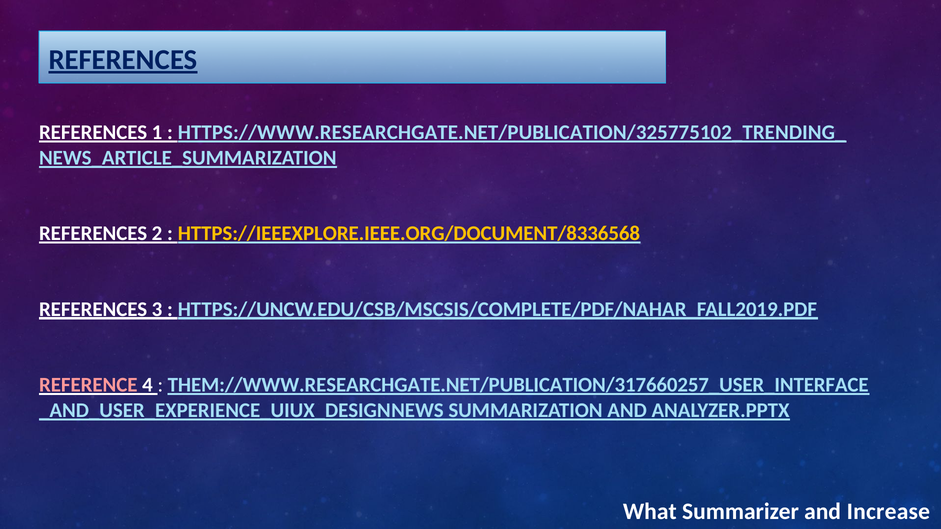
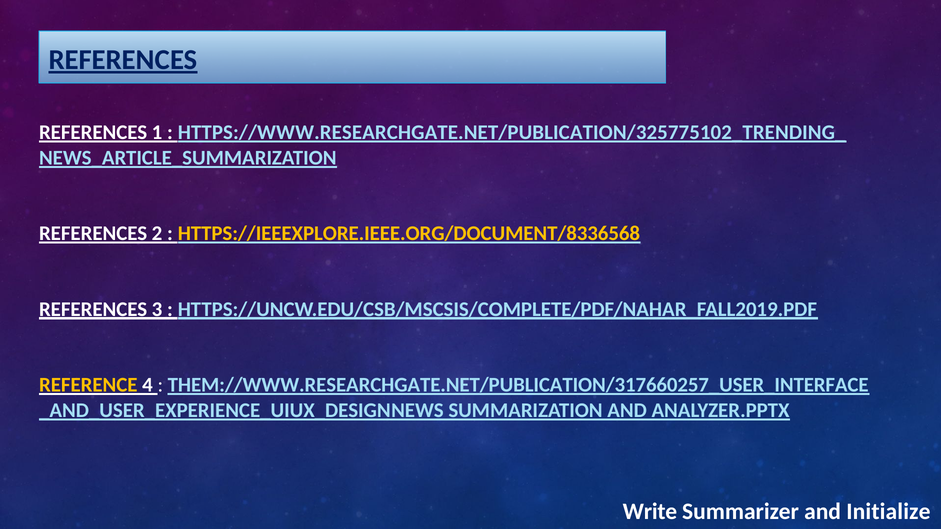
REFERENCE colour: pink -> yellow (88, 385)
What: What -> Write (650, 512)
Increase: Increase -> Initialize (888, 512)
